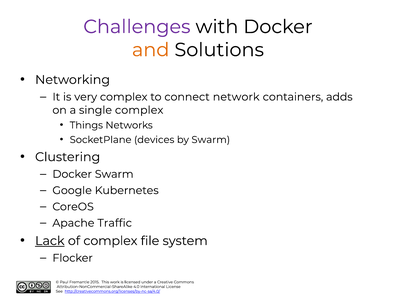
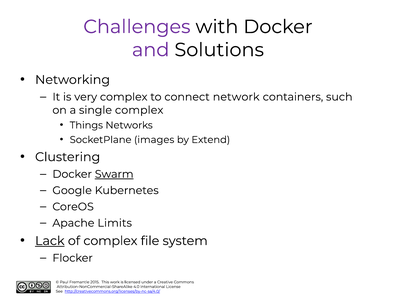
and colour: orange -> purple (151, 50)
adds: adds -> such (339, 97)
devices: devices -> images (154, 140)
by Swarm: Swarm -> Extend (211, 140)
Swarm underline: none -> present (114, 174)
Traffic: Traffic -> Limits (115, 223)
